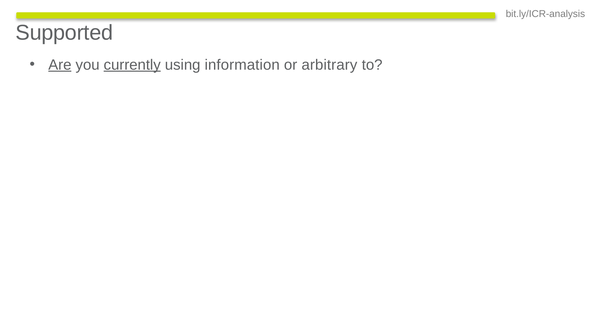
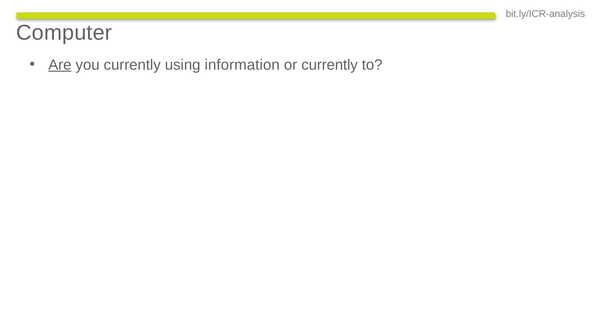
Supported: Supported -> Computer (64, 33)
currently underline: present -> none (132, 65)
or arbitrary: arbitrary -> currently (330, 65)
